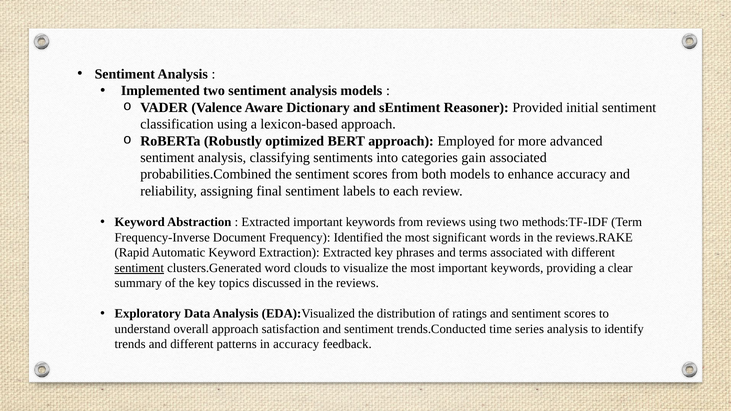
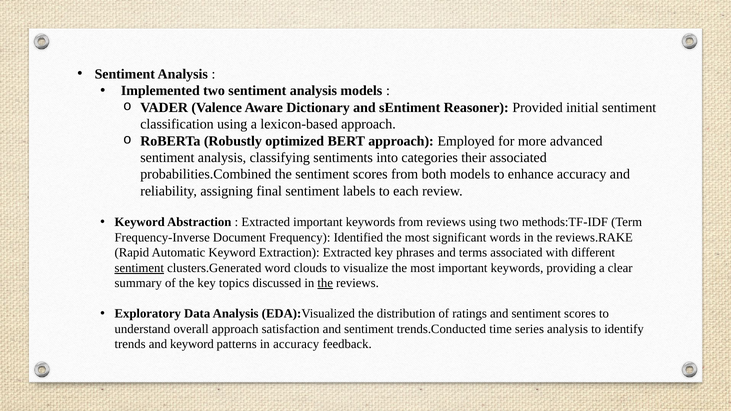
gain: gain -> their (474, 158)
the underline: none -> present (325, 283)
and different: different -> keyword (192, 344)
